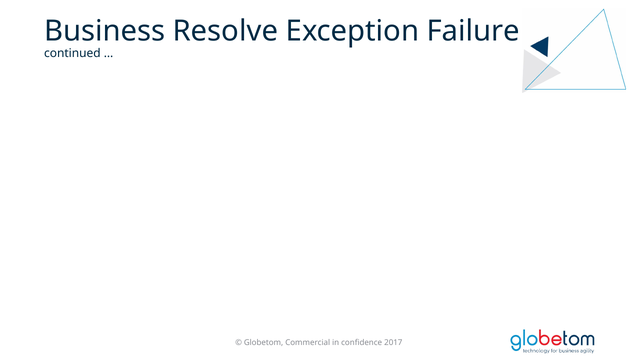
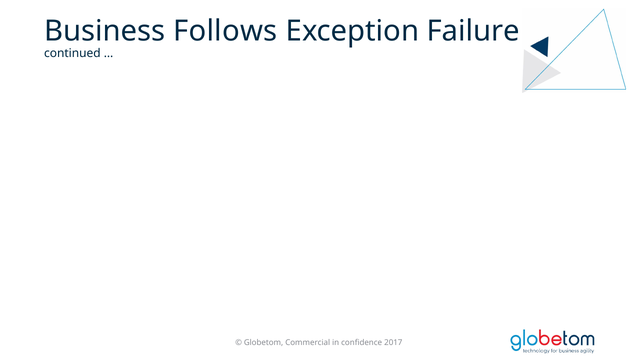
Resolve: Resolve -> Follows (225, 31)
